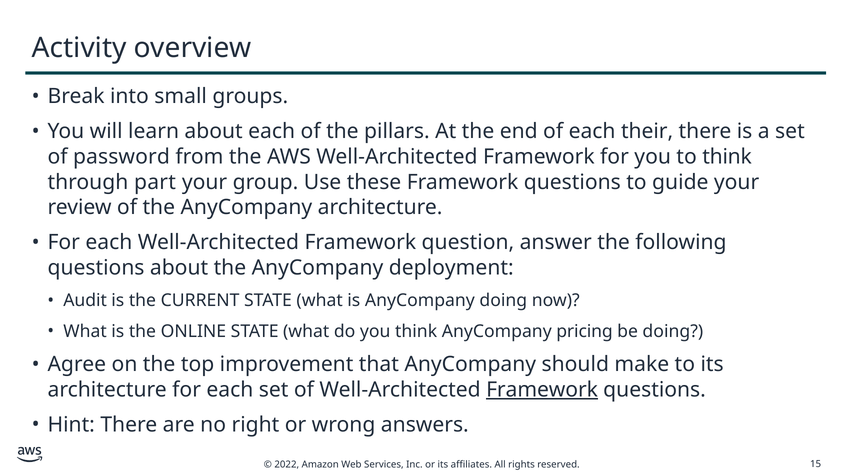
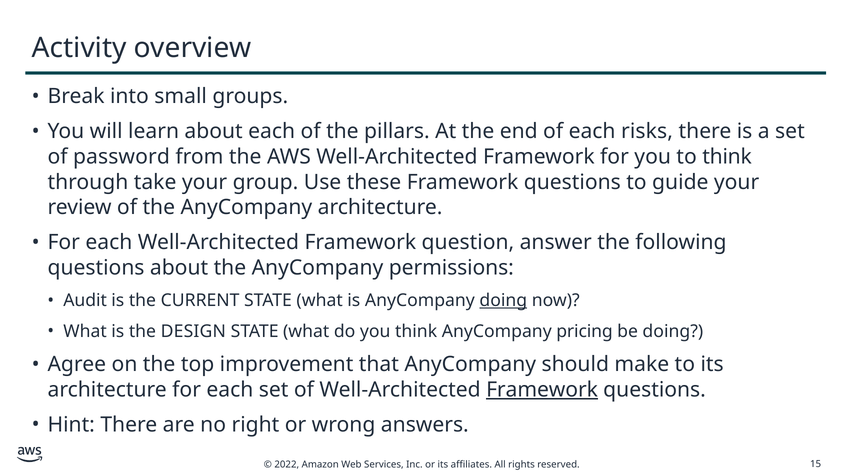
their: their -> risks (647, 131)
part: part -> take (155, 182)
deployment: deployment -> permissions (451, 268)
doing underline: none -> present (503, 300)
ONLINE: ONLINE -> DESIGN (193, 331)
